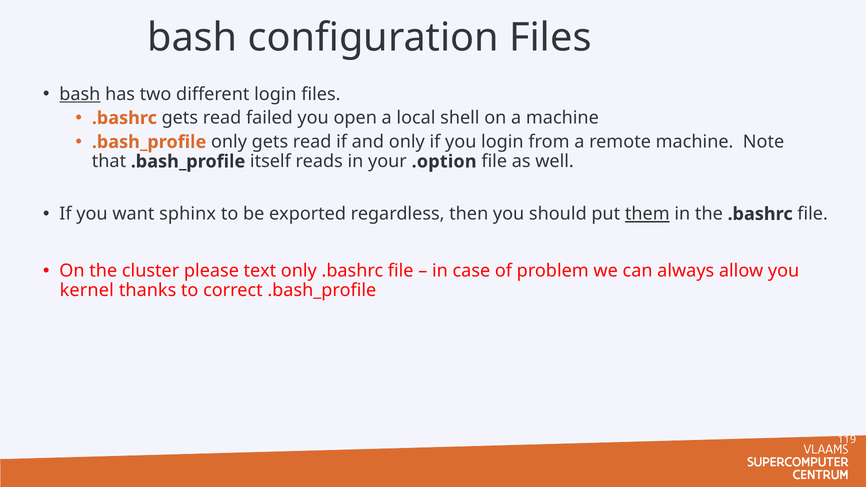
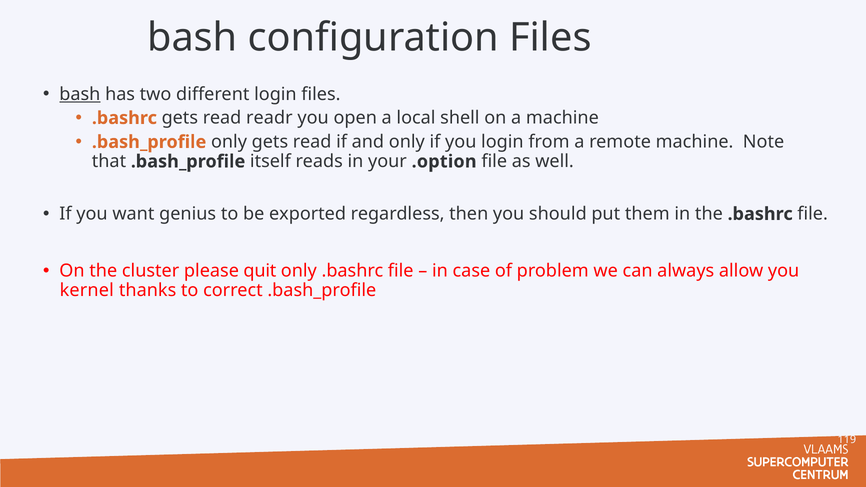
failed: failed -> readr (269, 118)
sphinx: sphinx -> genius (188, 214)
them underline: present -> none (647, 214)
text: text -> quit (260, 271)
